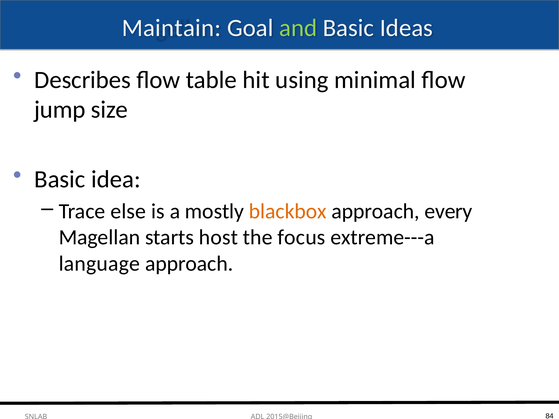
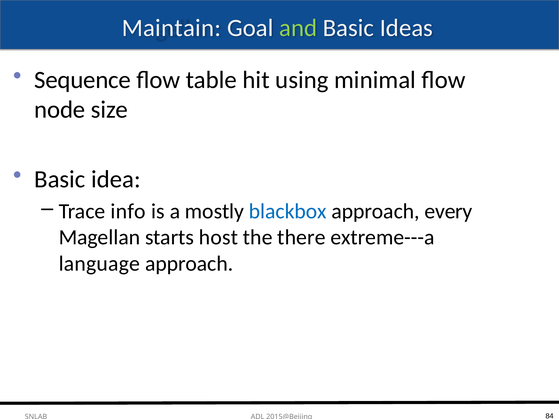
Describes: Describes -> Sequence (83, 80)
jump: jump -> node (60, 110)
else: else -> info (128, 212)
blackbox colour: orange -> blue (288, 212)
focus: focus -> there (302, 238)
